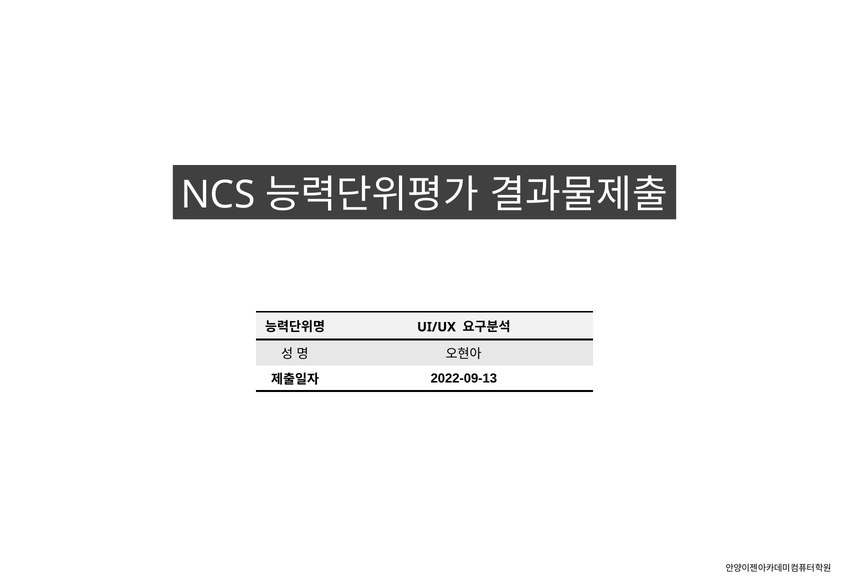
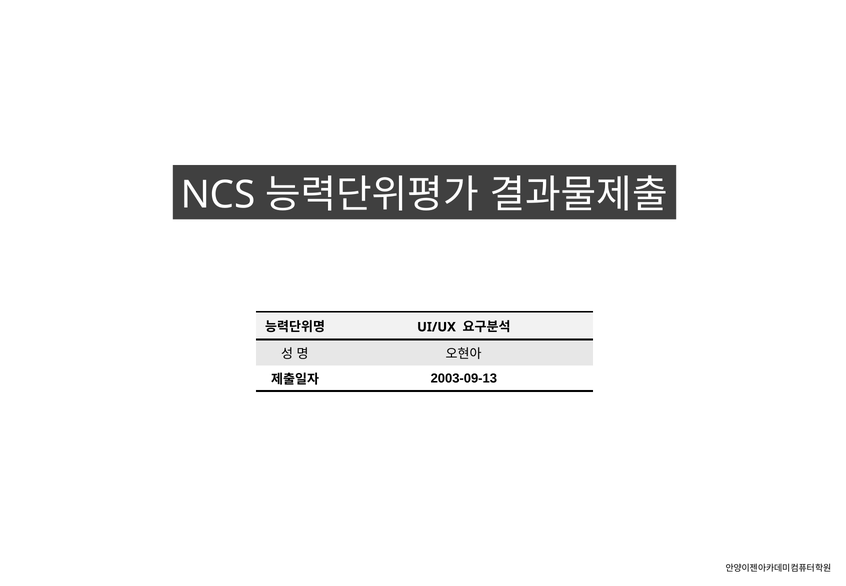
2022-09-13: 2022-09-13 -> 2003-09-13 (464, 378)
